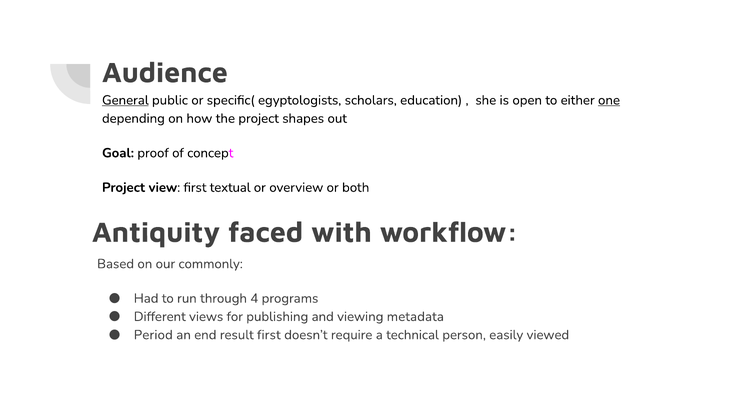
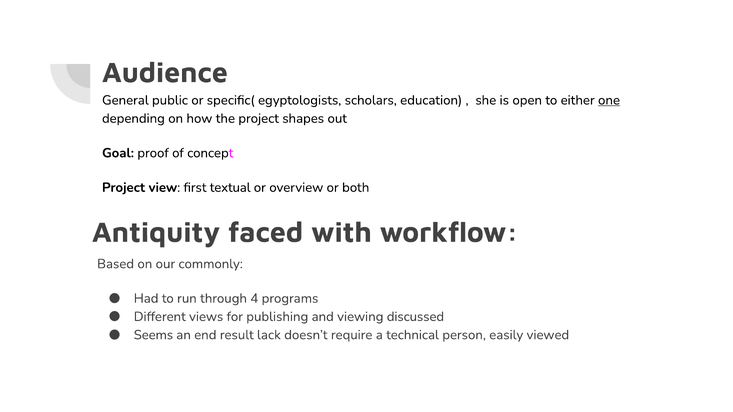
General underline: present -> none (125, 100)
metadata: metadata -> discussed (415, 317)
Period: Period -> Seems (153, 335)
result first: first -> lack (269, 335)
